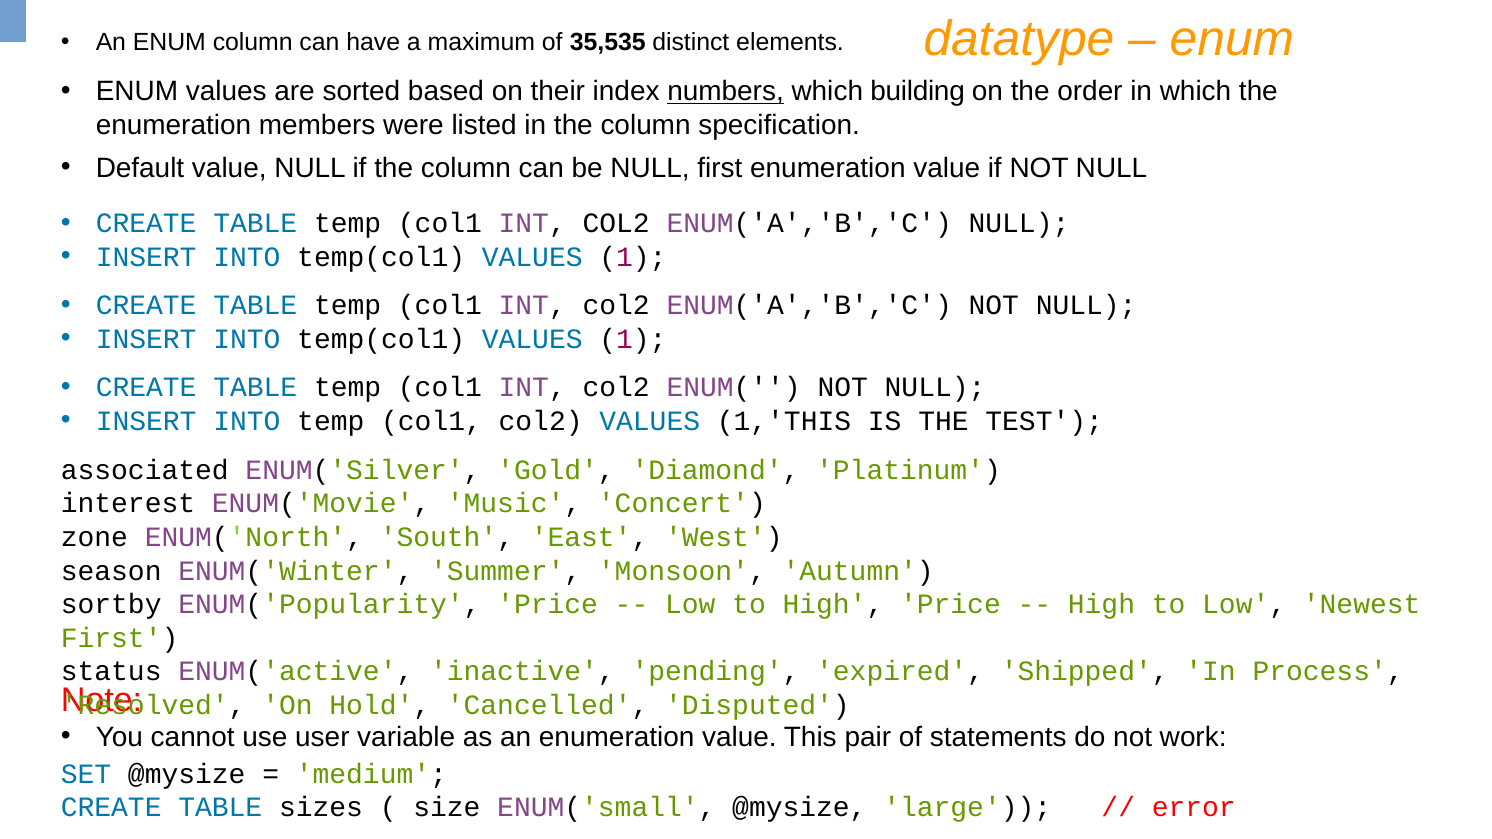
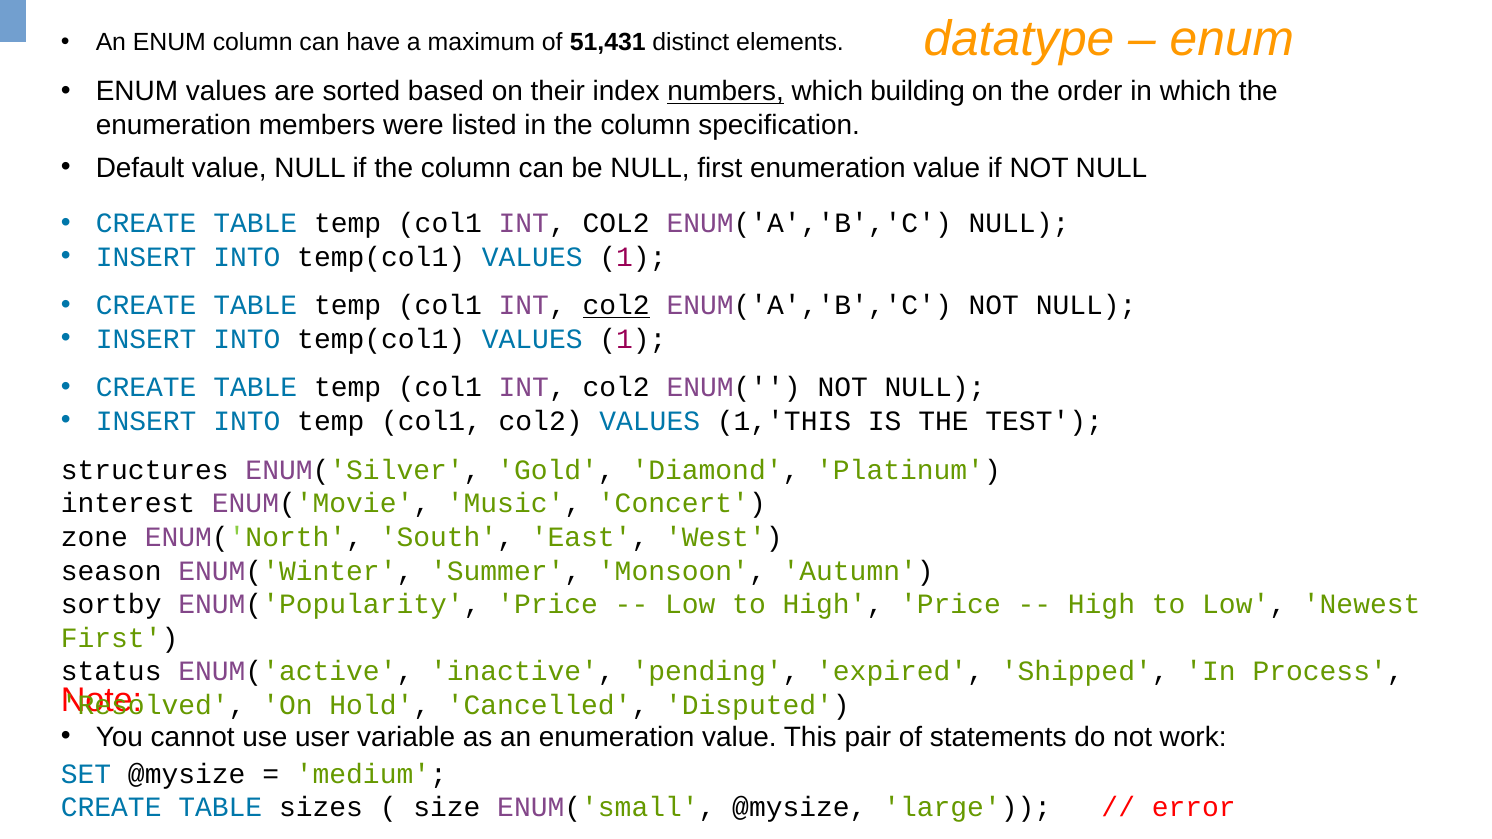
35,535: 35,535 -> 51,431 (608, 43)
col2 underline: none -> present (616, 306)
associated: associated -> structures (145, 470)
